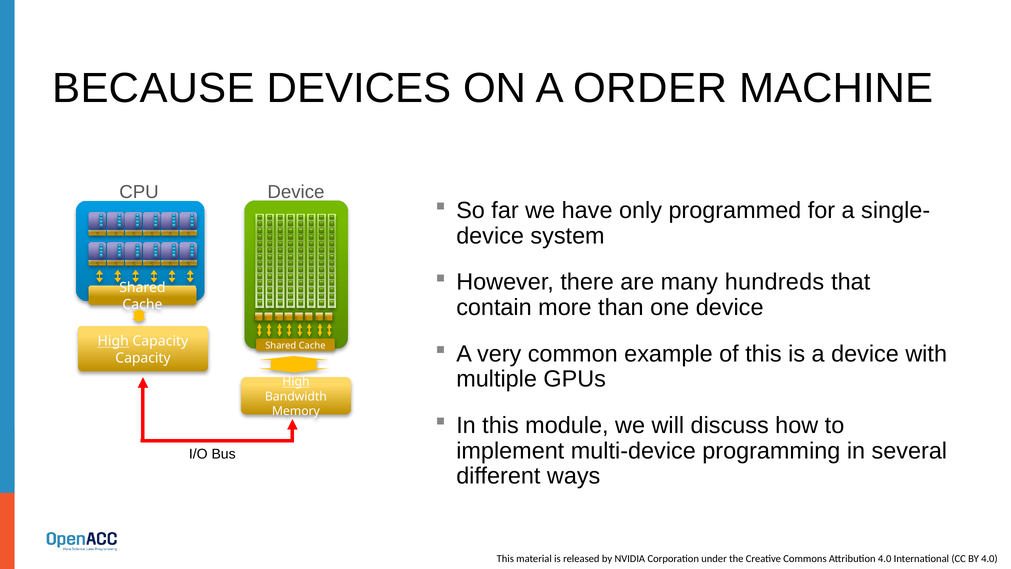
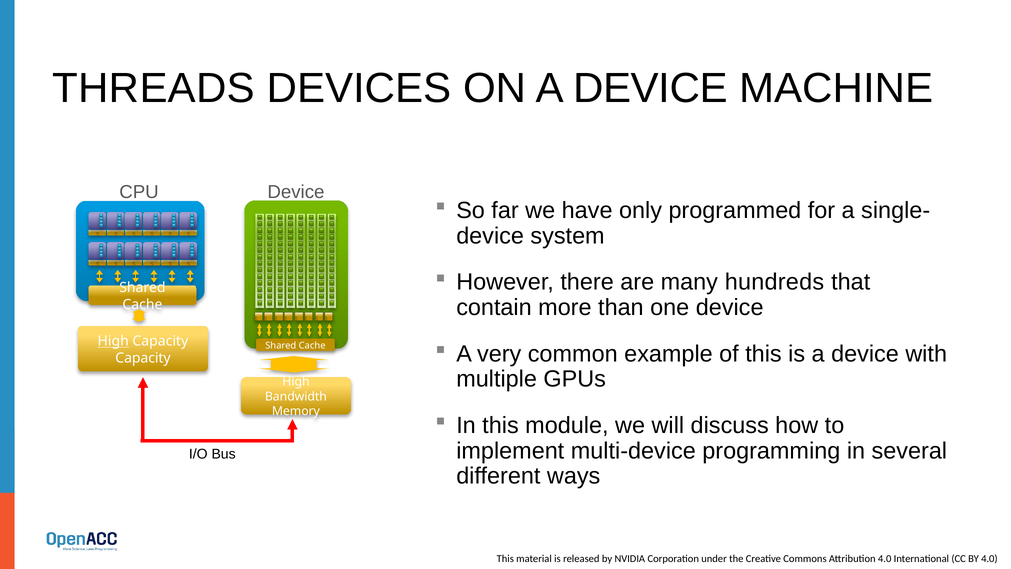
BECAUSE: BECAUSE -> THREADS (154, 88)
ON A ORDER: ORDER -> DEVICE (650, 88)
High underline: present -> none (296, 382)
